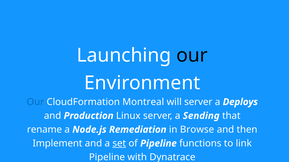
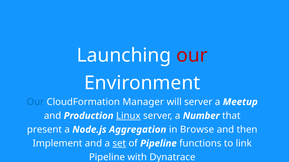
our colour: black -> red (192, 56)
Montreal: Montreal -> Manager (143, 102)
Deploys: Deploys -> Meetup (240, 102)
Linux underline: none -> present (128, 116)
Sending: Sending -> Number (201, 116)
rename: rename -> present (44, 130)
Remediation: Remediation -> Aggregation (138, 130)
